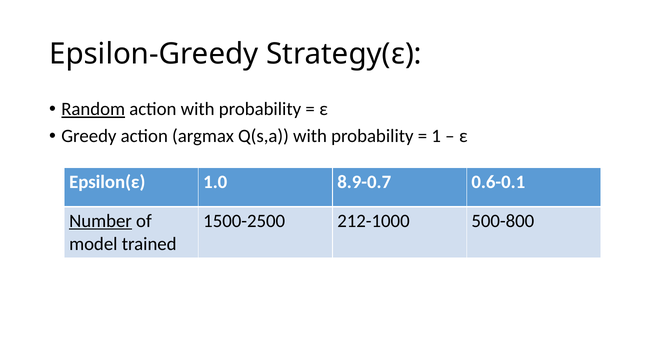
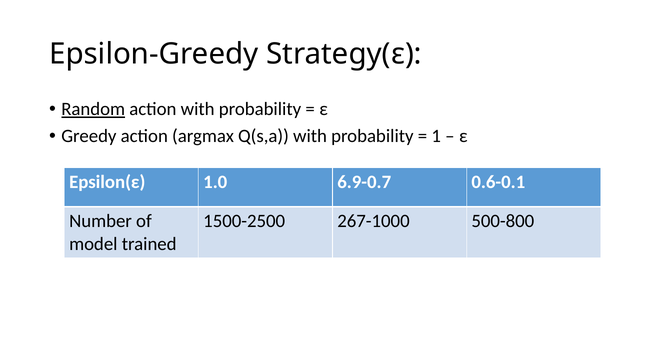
8.9-0.7: 8.9-0.7 -> 6.9-0.7 (364, 182)
Number underline: present -> none (101, 221)
212-1000: 212-1000 -> 267-1000 (373, 221)
